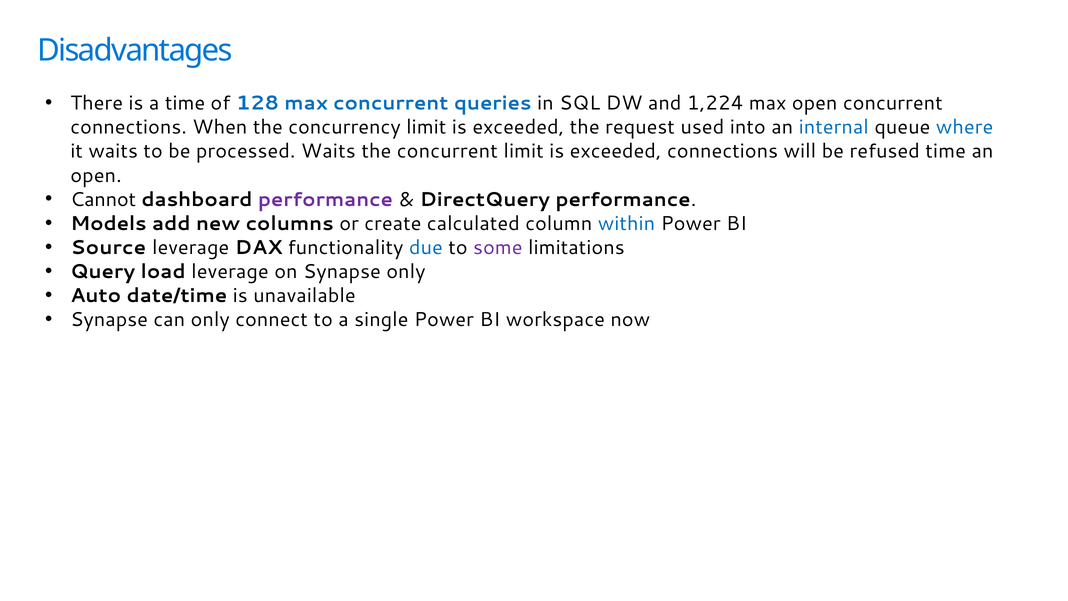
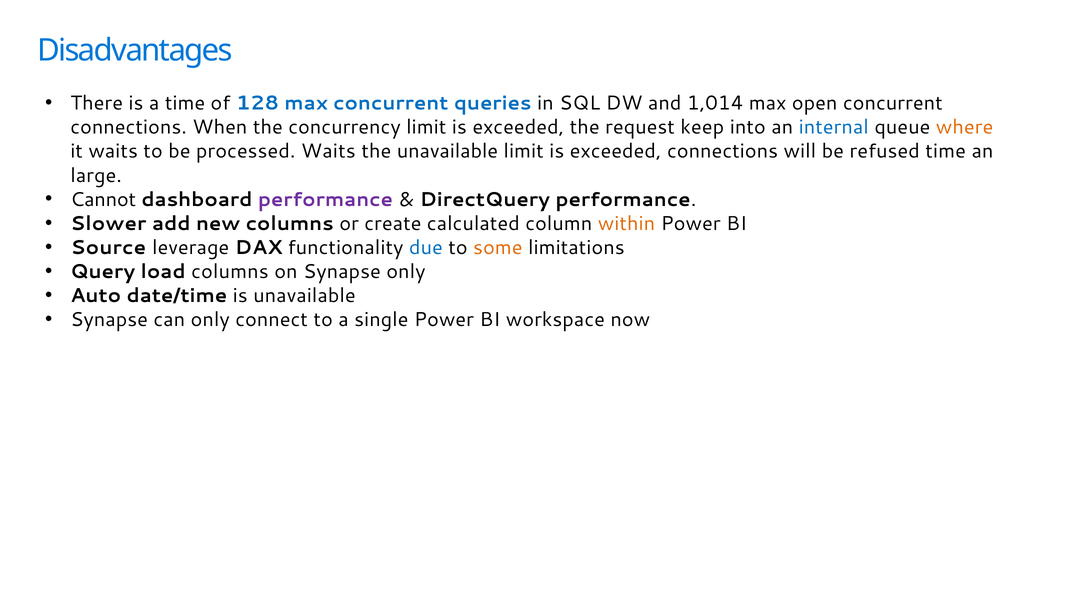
1,224: 1,224 -> 1,014 (715, 103)
used: used -> keep (702, 127)
where colour: blue -> orange (965, 127)
the concurrent: concurrent -> unavailable (447, 151)
open: open -> large (96, 175)
Models: Models -> Slower (108, 223)
within colour: blue -> orange (627, 223)
some colour: purple -> orange (498, 247)
load leverage: leverage -> columns (230, 271)
